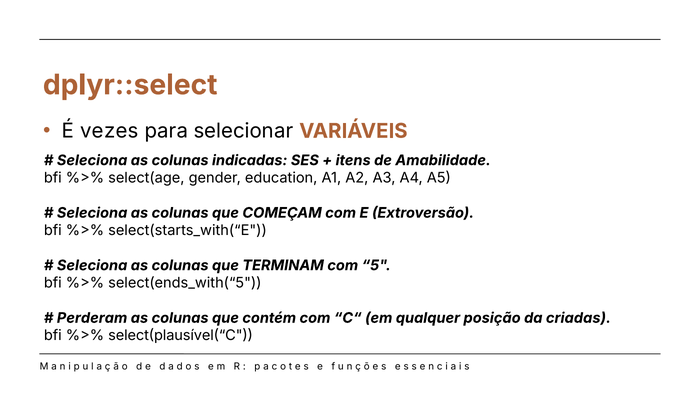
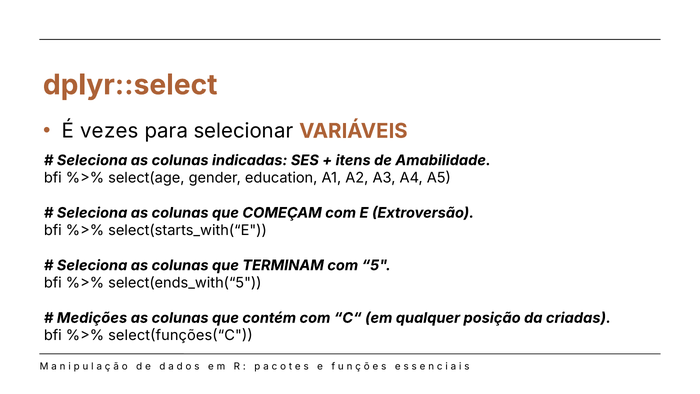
Perderam: Perderam -> Medições (92, 318)
select(plausível(“C: select(plausível(“C -> select(funções(“C (180, 335)
